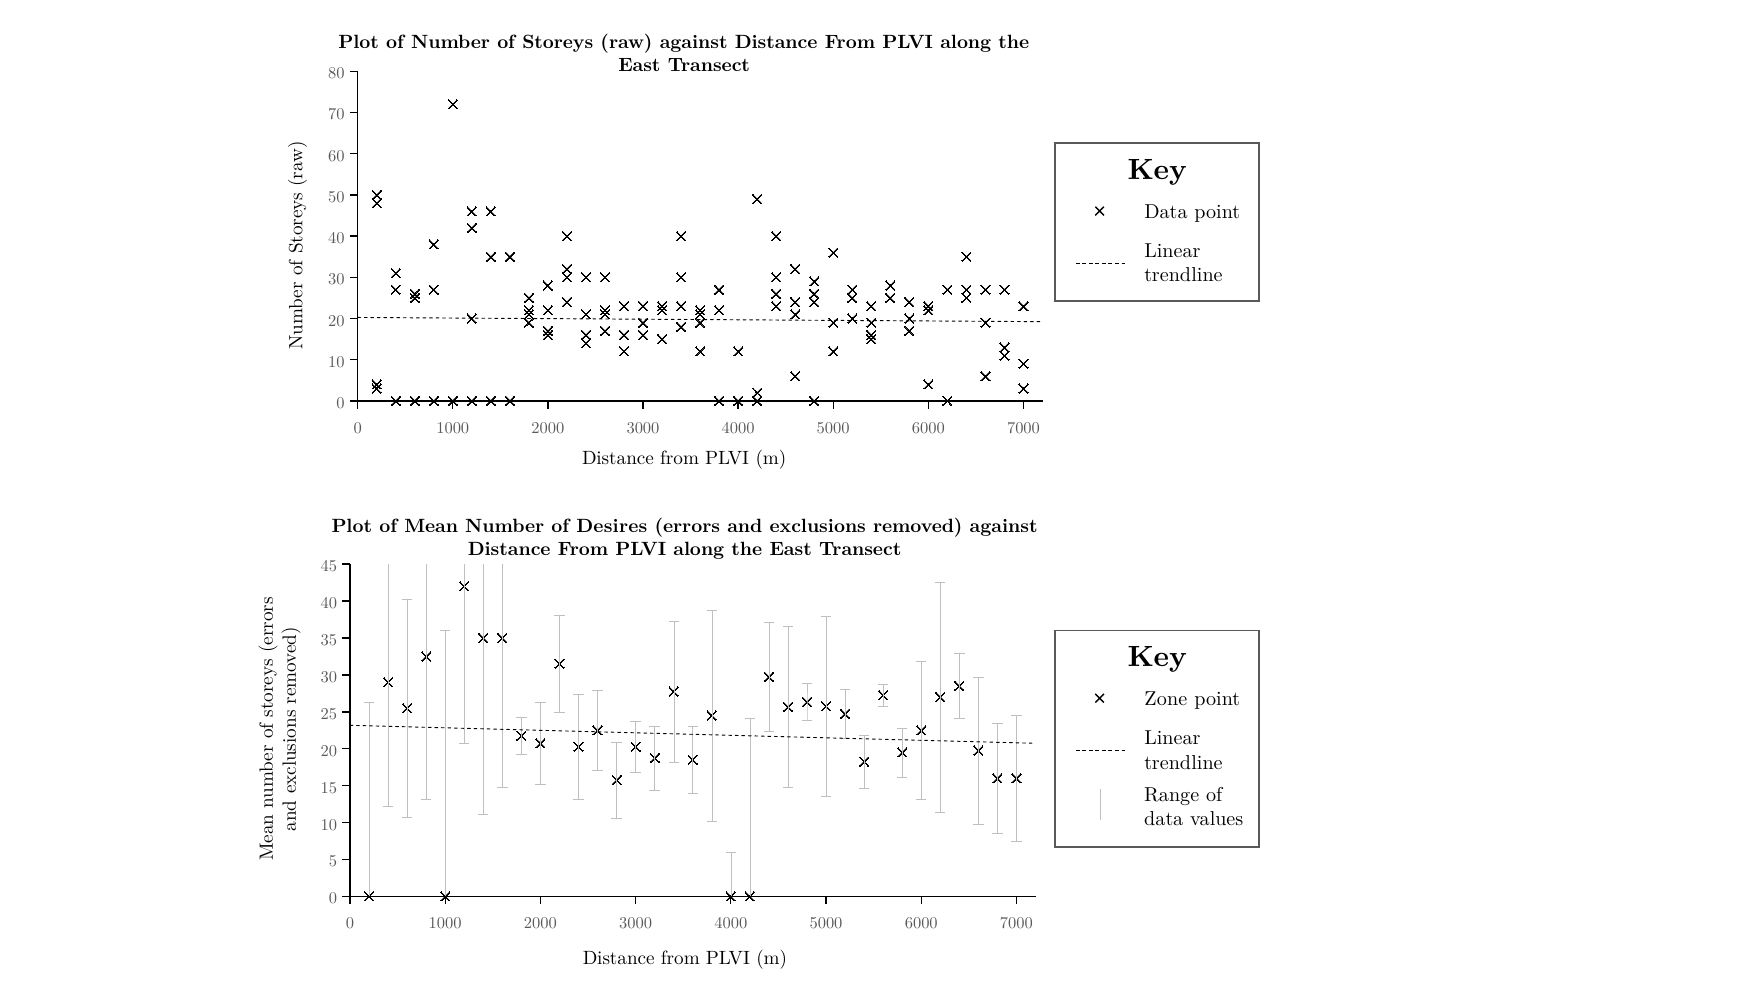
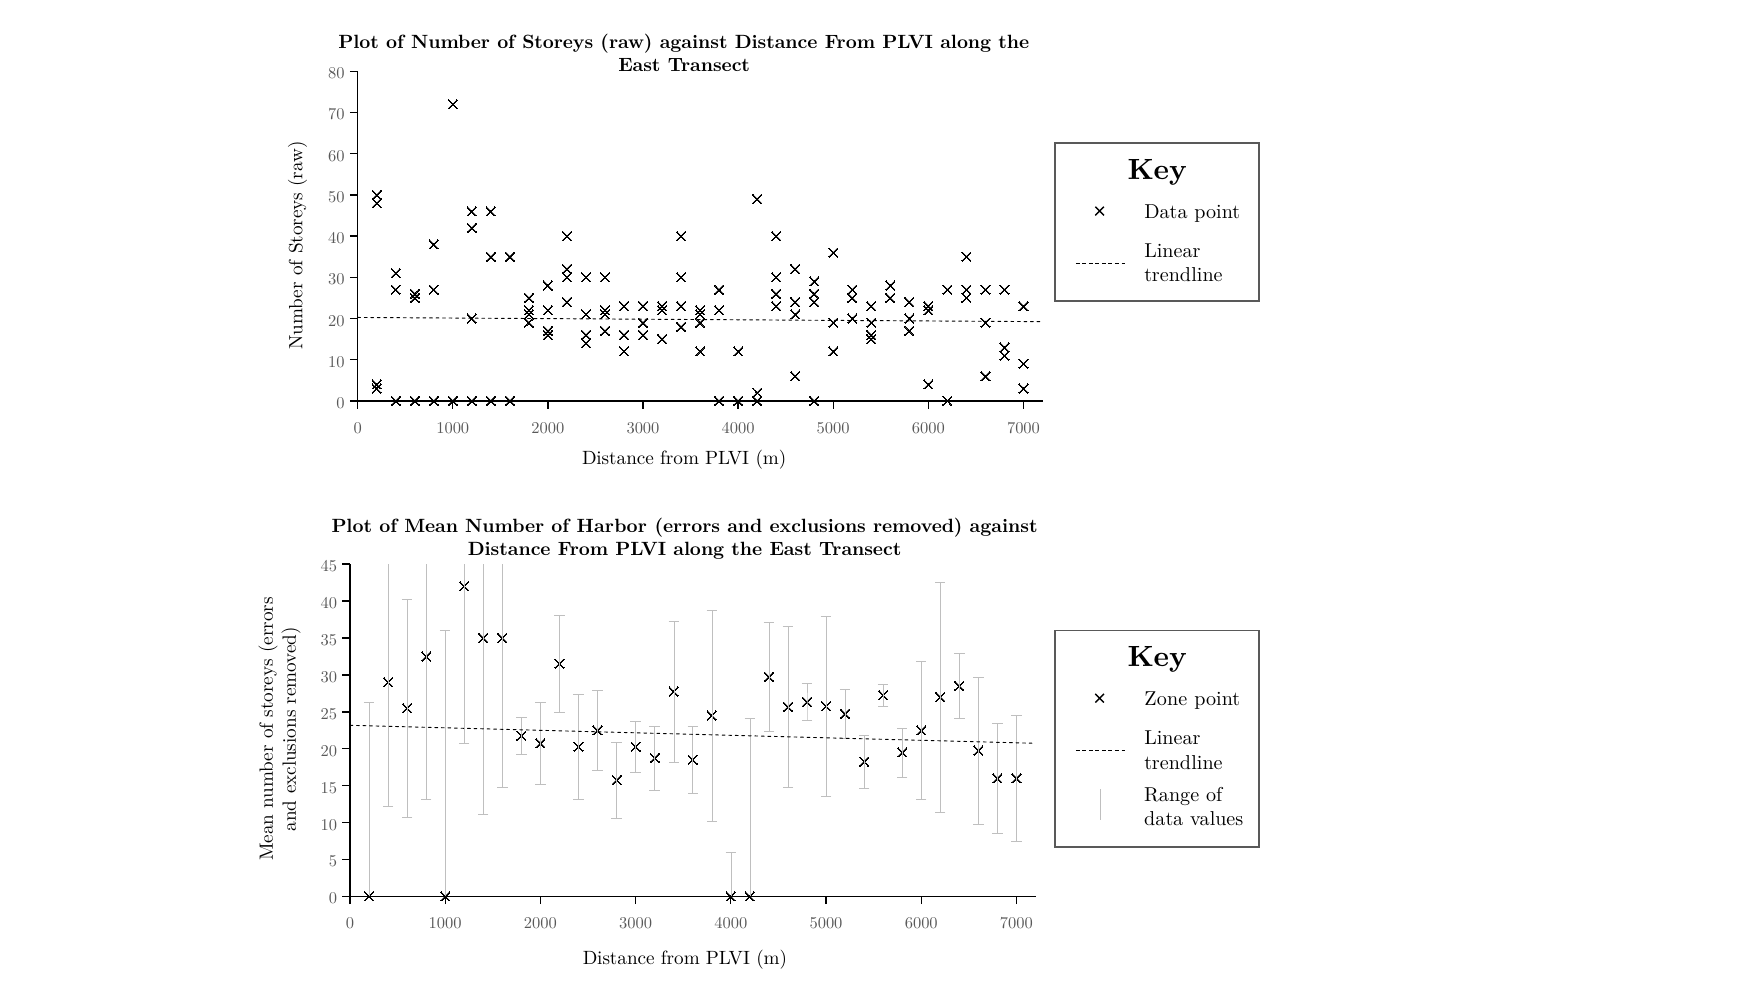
Desires: Desires -> Harbor (612, 526)
